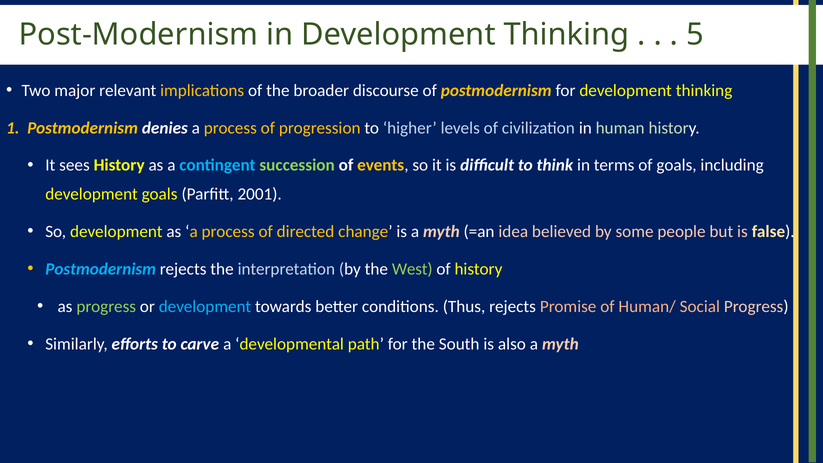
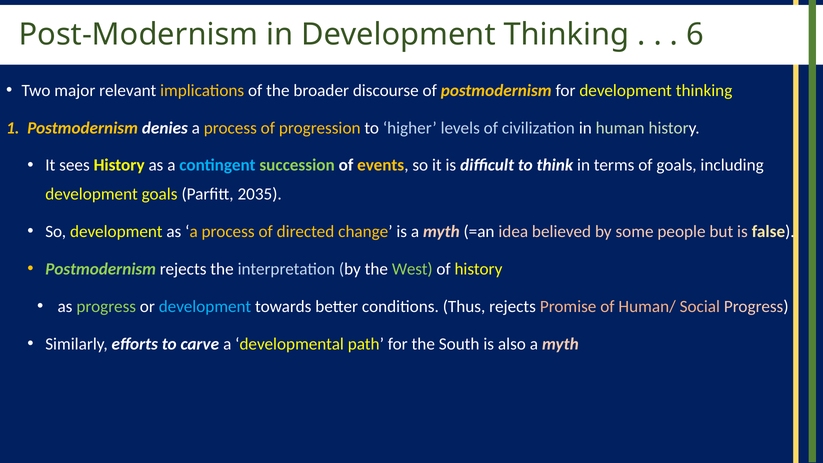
5: 5 -> 6 (695, 35)
2001: 2001 -> 2035 (260, 194)
Postmodernism colour: light blue -> light green (101, 269)
